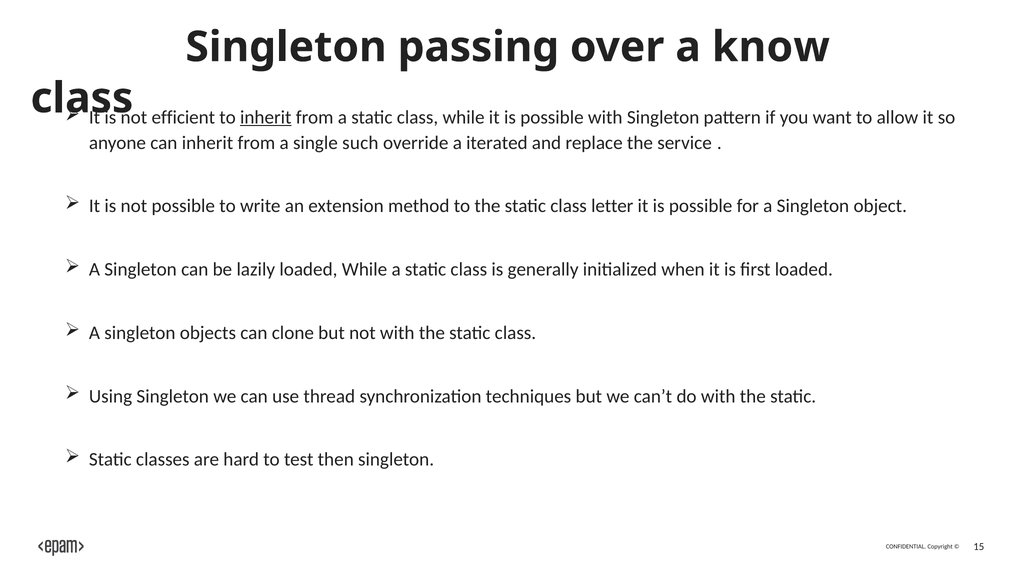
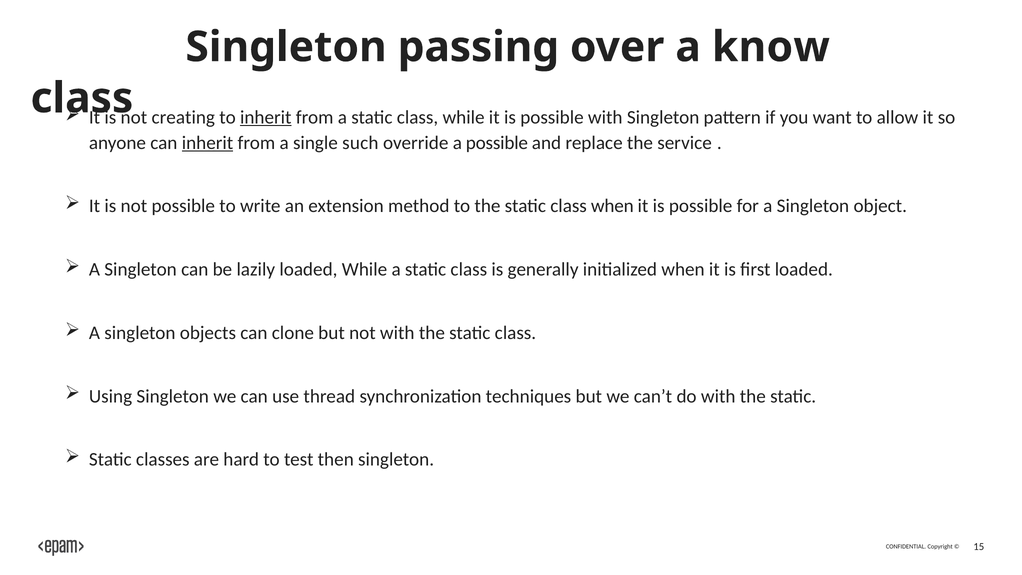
efficient: efficient -> creating (183, 117)
inherit underline: none -> present (208, 143)
a iterated: iterated -> possible (497, 143)
class letter: letter -> when (612, 206)
